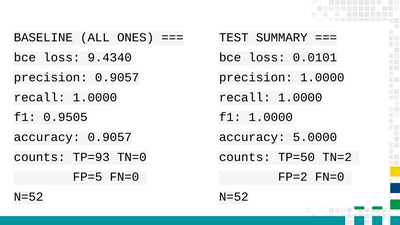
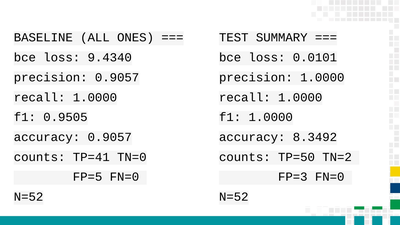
5.0000: 5.0000 -> 8.3492 (315, 137)
TP=93: TP=93 -> TP=41 (91, 157)
FP=2: FP=2 -> FP=3 (293, 177)
